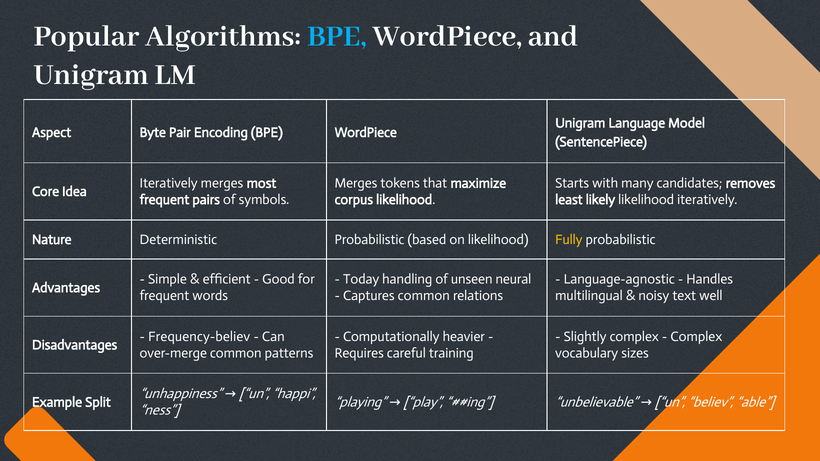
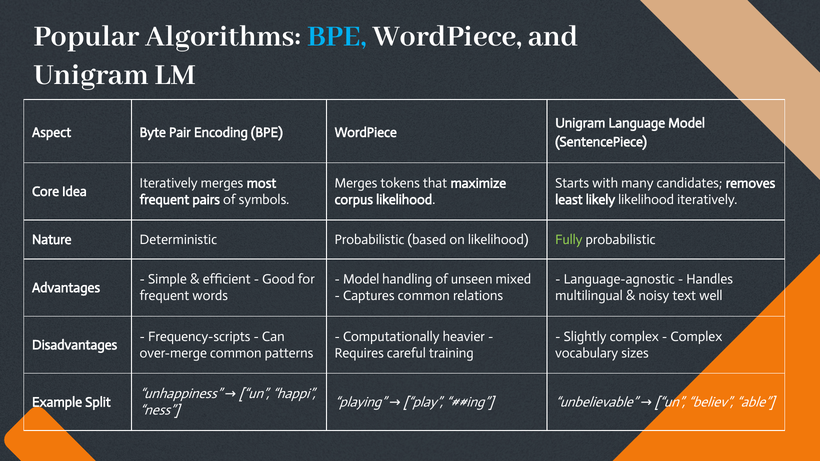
Fully colour: yellow -> light green (569, 240)
Today: Today -> Model (361, 280)
neural: neural -> mixed (513, 280)
Frequency-believ: Frequency-believ -> Frequency-scripts (199, 337)
